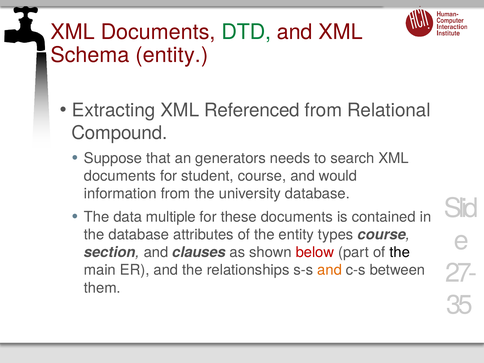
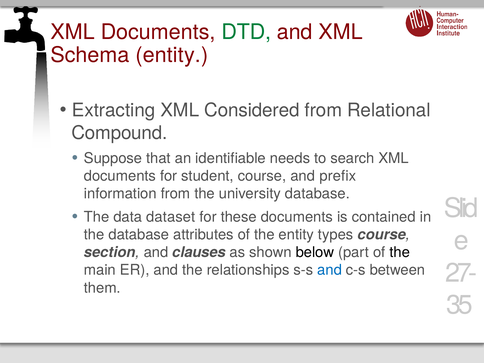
Referenced: Referenced -> Considered (252, 110)
generators: generators -> identifiable (231, 158)
would: would -> prefix (338, 176)
multiple: multiple -> dataset (171, 217)
below colour: red -> black (315, 252)
and colour: orange -> blue (330, 270)
